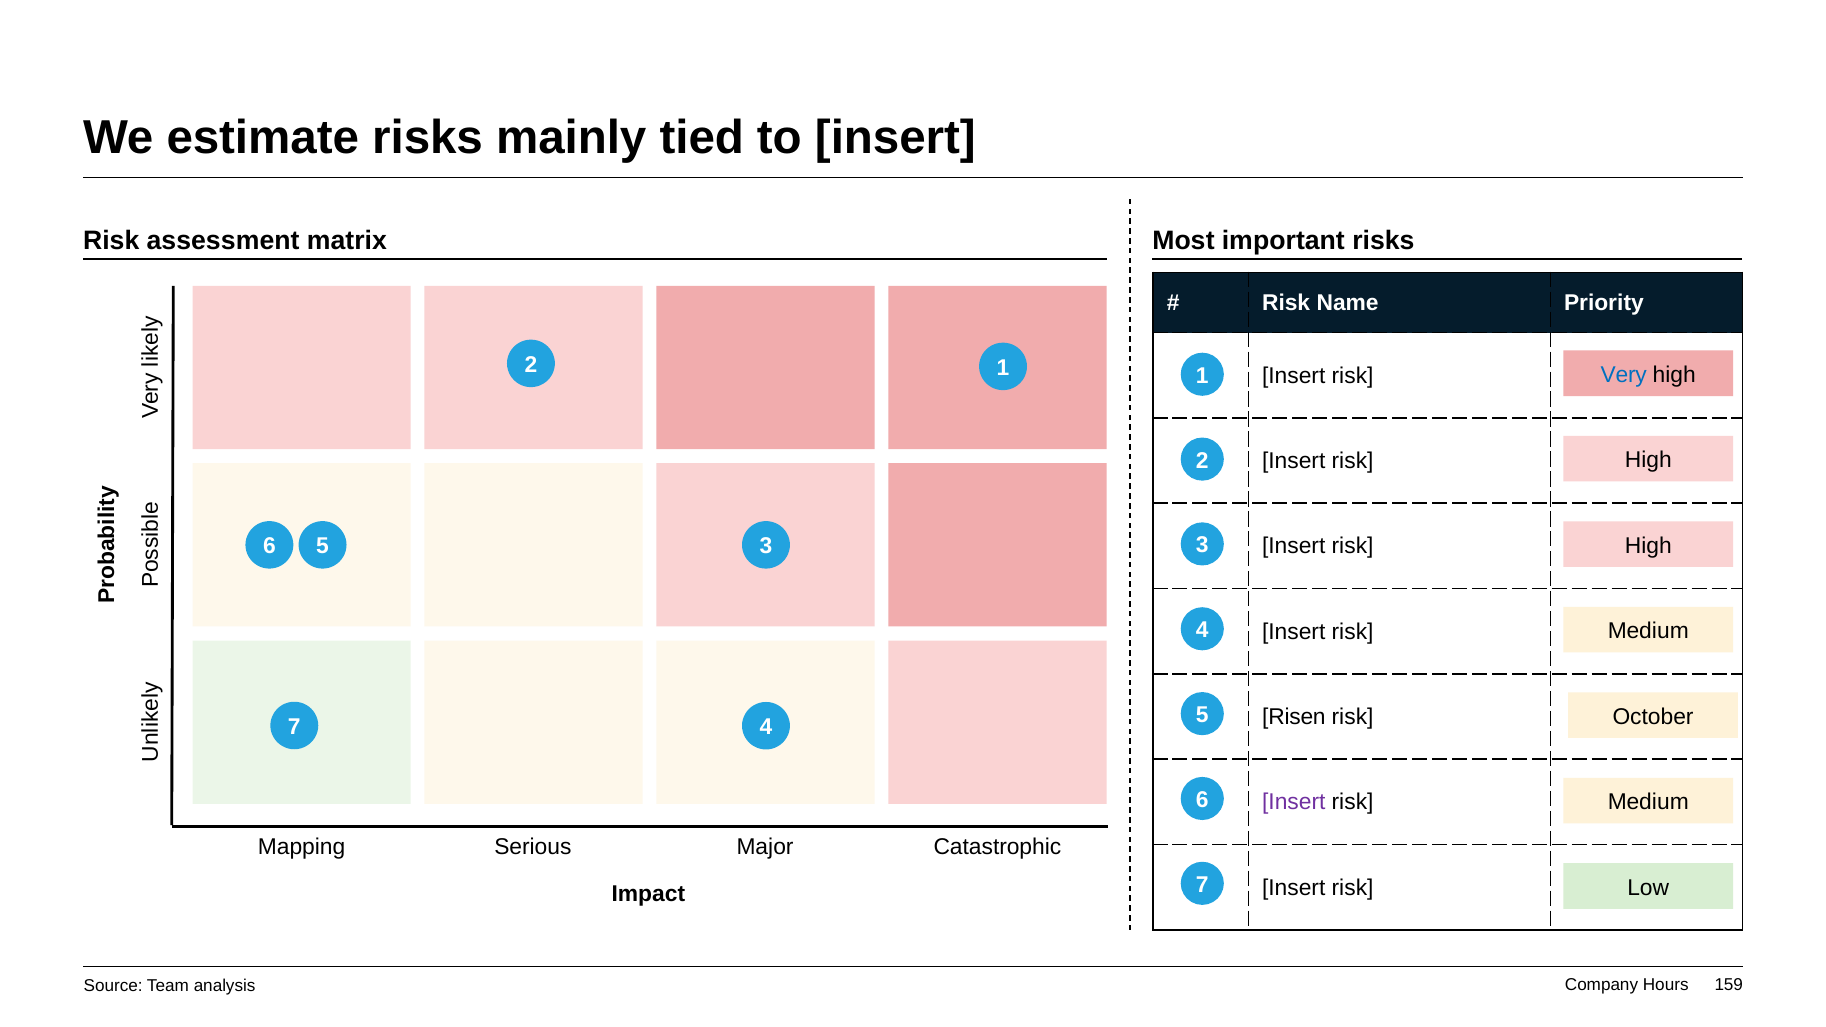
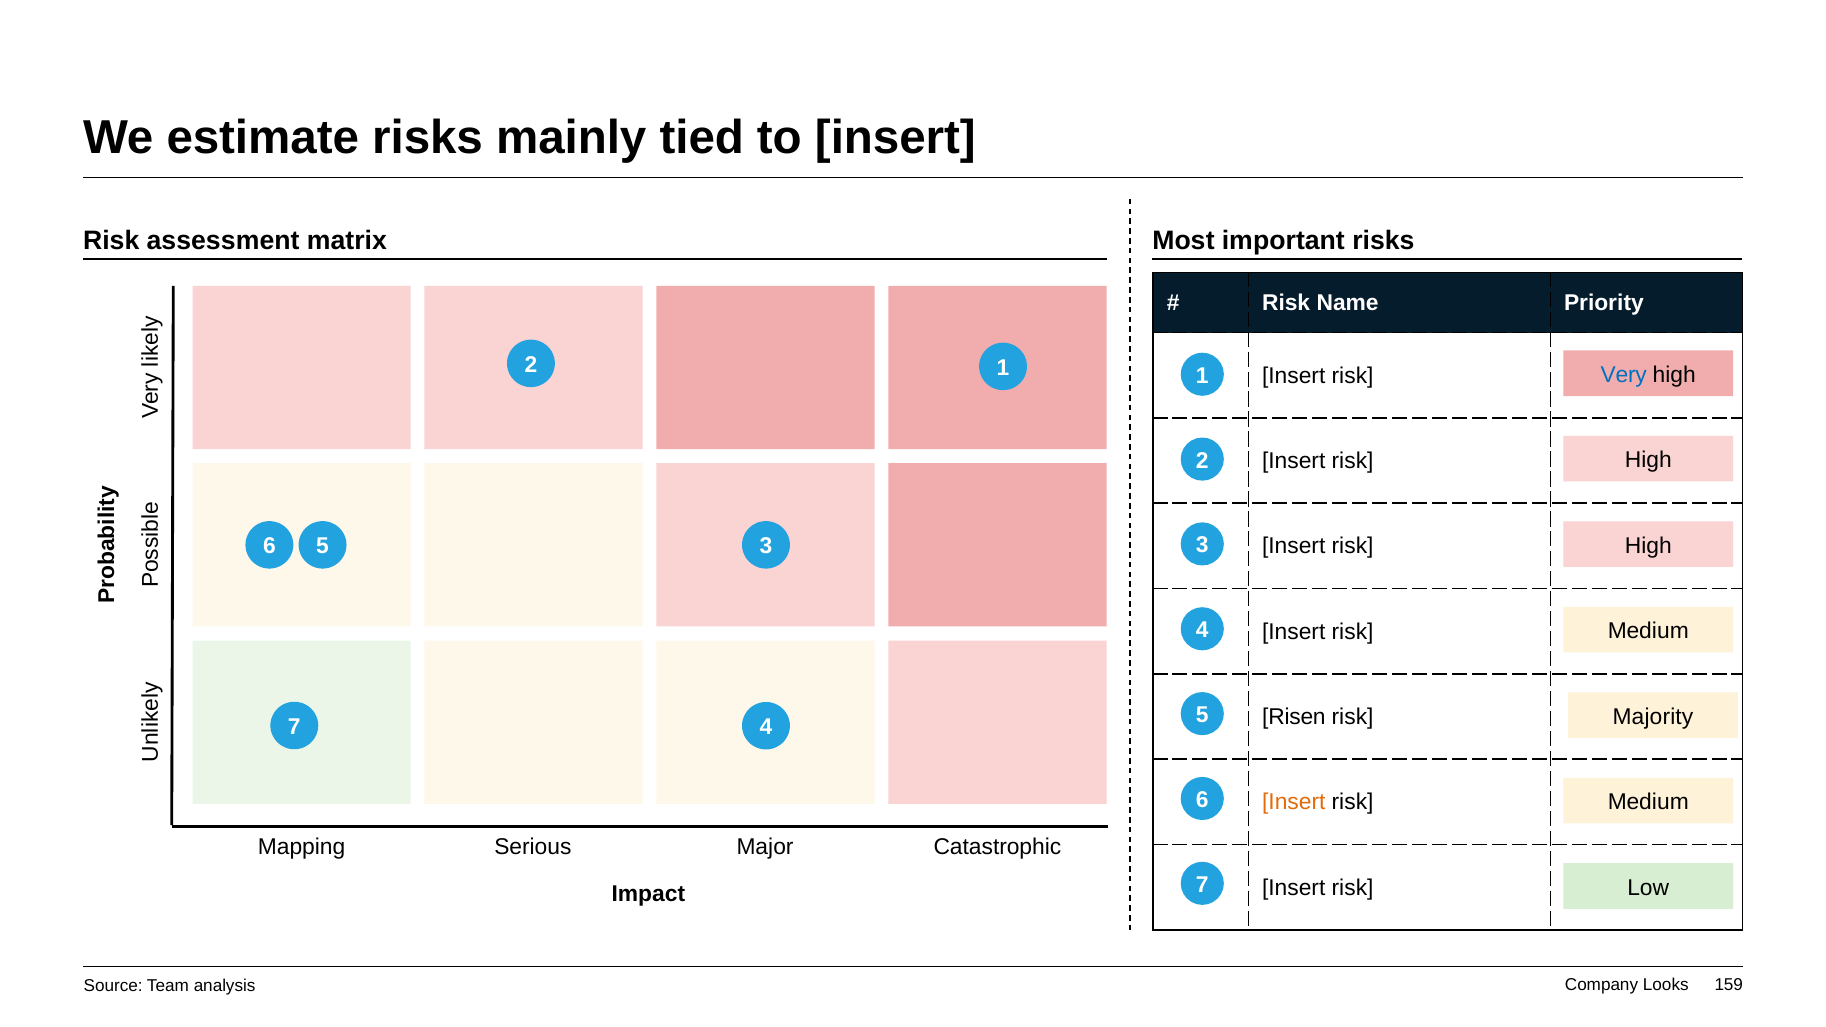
October: October -> Majority (1653, 717)
Insert colour: purple -> orange (1294, 802)
Hours: Hours -> Looks (1666, 985)
